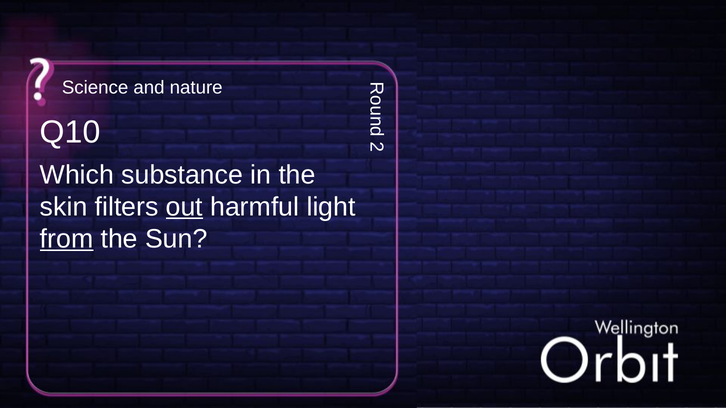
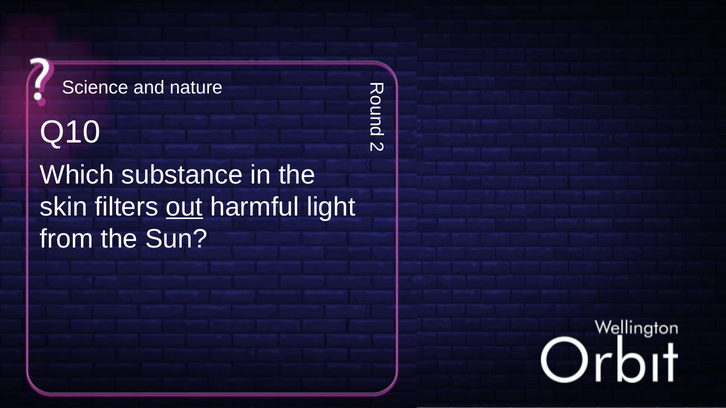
from underline: present -> none (67, 239)
